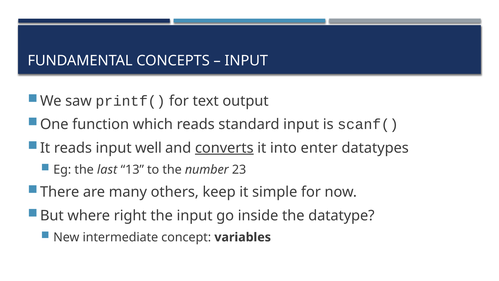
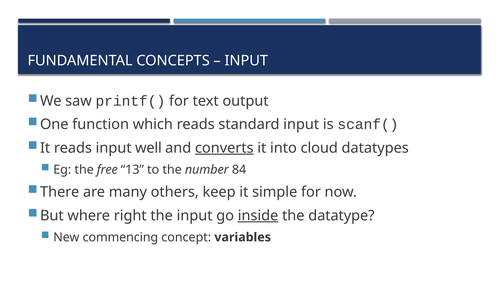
enter: enter -> cloud (319, 148)
last: last -> free (107, 169)
23: 23 -> 84 (239, 169)
inside underline: none -> present (258, 215)
intermediate: intermediate -> commencing (120, 237)
